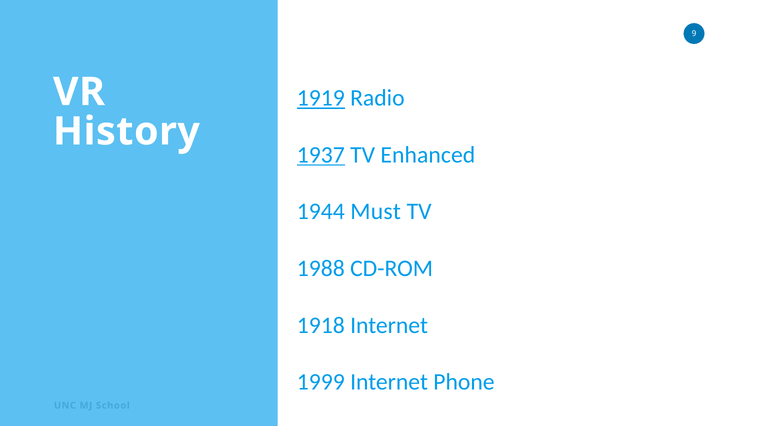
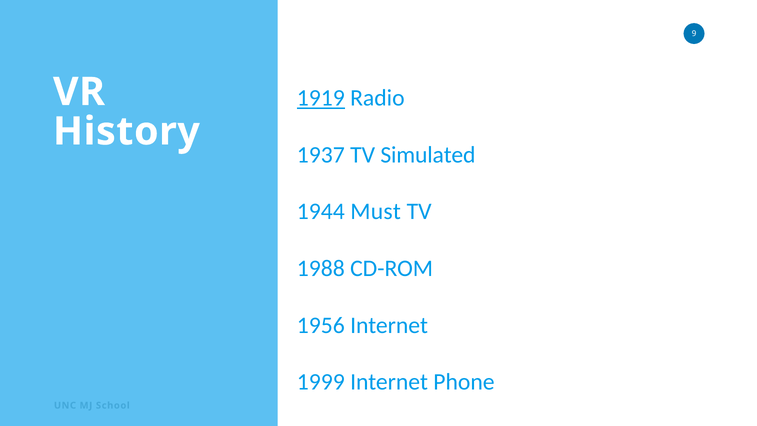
1937 underline: present -> none (321, 155)
Enhanced: Enhanced -> Simulated (428, 155)
1918: 1918 -> 1956 (321, 325)
